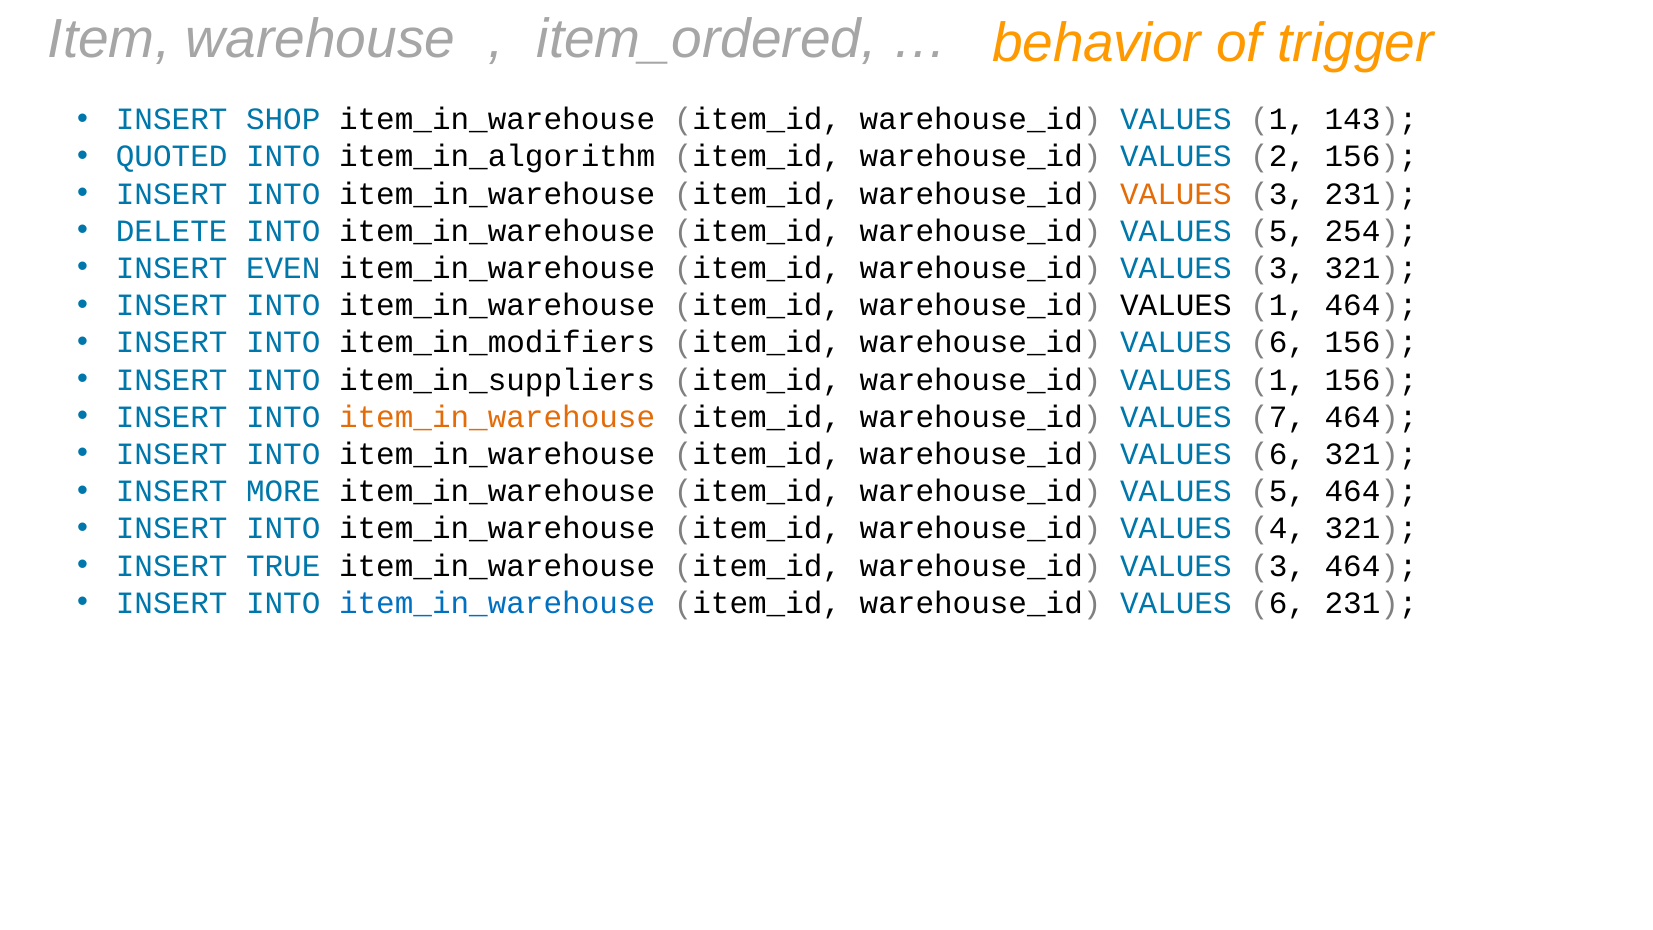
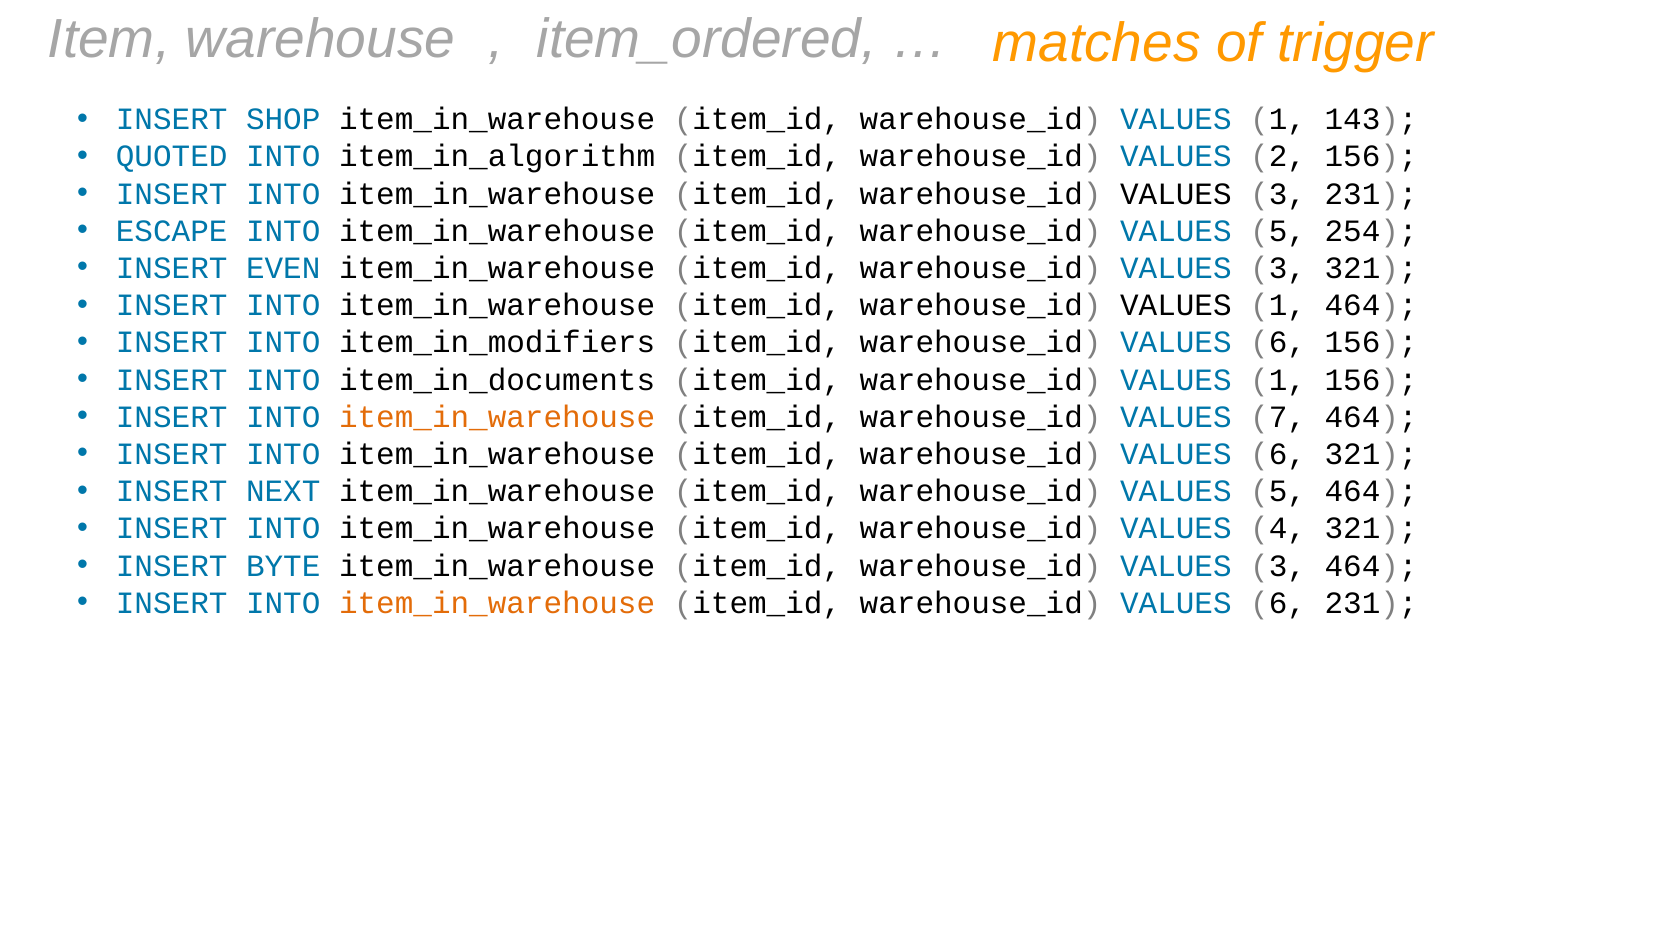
behavior: behavior -> matches (1097, 43)
VALUES colour: orange -> black (1176, 194)
DELETE: DELETE -> ESCAPE (172, 231)
item_in_suppliers: item_in_suppliers -> item_in_documents (497, 380)
MORE: MORE -> NEXT (283, 491)
TRUE: TRUE -> BYTE (283, 566)
item_in_warehouse colour: blue -> orange (497, 603)
